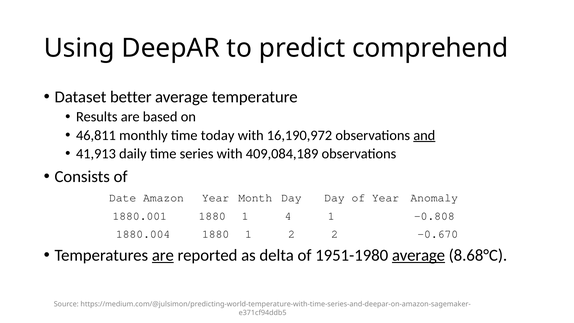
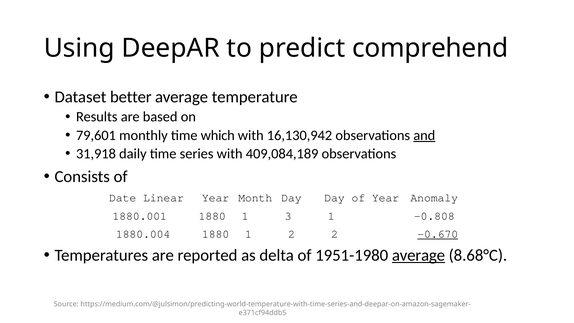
46,811: 46,811 -> 79,601 (96, 135)
today: today -> which (218, 135)
16,190,972: 16,190,972 -> 16,130,942 (300, 135)
41,913: 41,913 -> 31,918 (96, 154)
Amazon: Amazon -> Linear (163, 198)
4: 4 -> 3 (288, 216)
-0.670 underline: none -> present (438, 234)
are underline: present -> none (163, 255)
